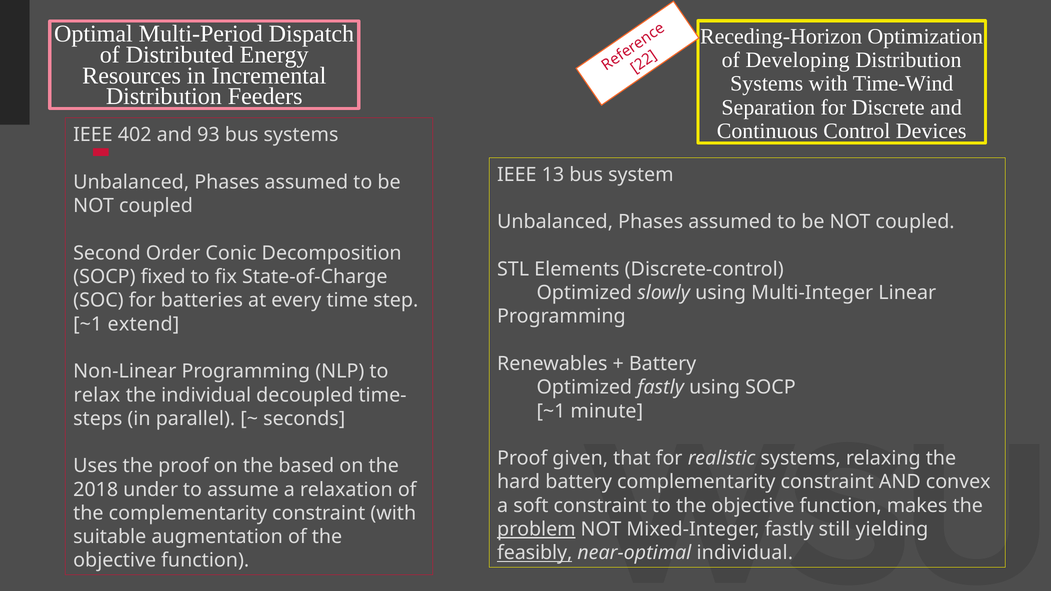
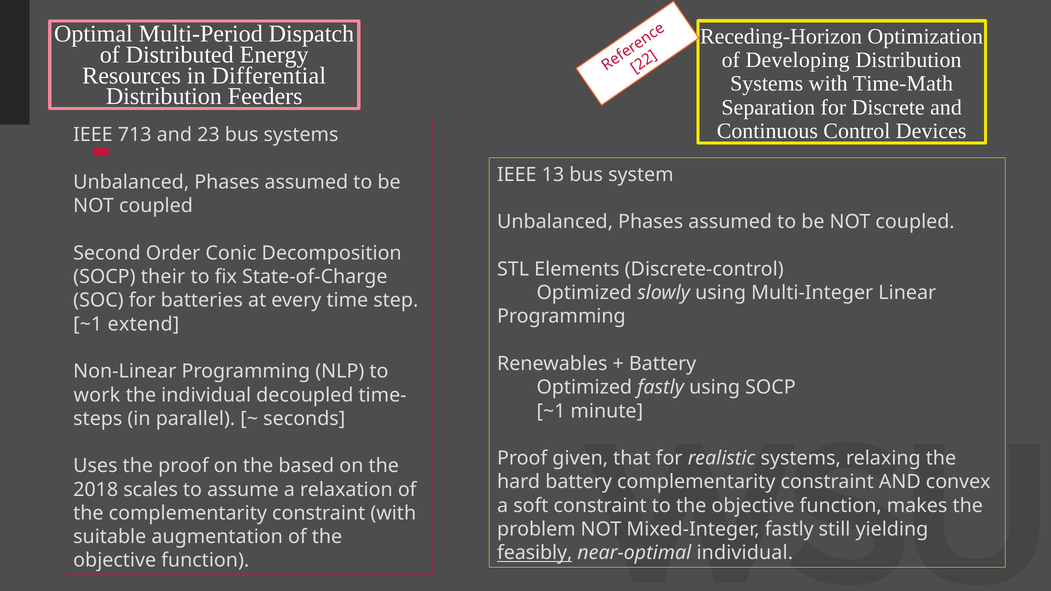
Incremental: Incremental -> Differential (269, 76)
Time-Wind: Time-Wind -> Time-Math (903, 84)
402: 402 -> 713 (135, 135)
93: 93 -> 23 (208, 135)
fixed: fixed -> their (163, 277)
relax: relax -> work (97, 395)
under: under -> scales (151, 490)
problem underline: present -> none (536, 529)
